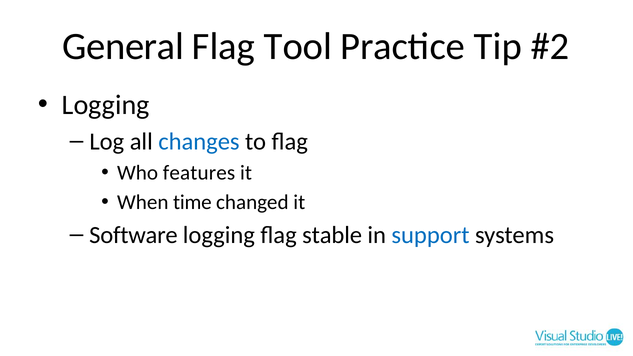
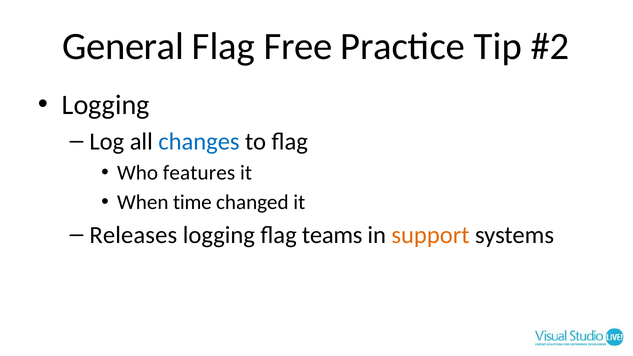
Tool: Tool -> Free (298, 47)
Software: Software -> Releases (133, 235)
stable: stable -> teams (332, 235)
support colour: blue -> orange (431, 235)
